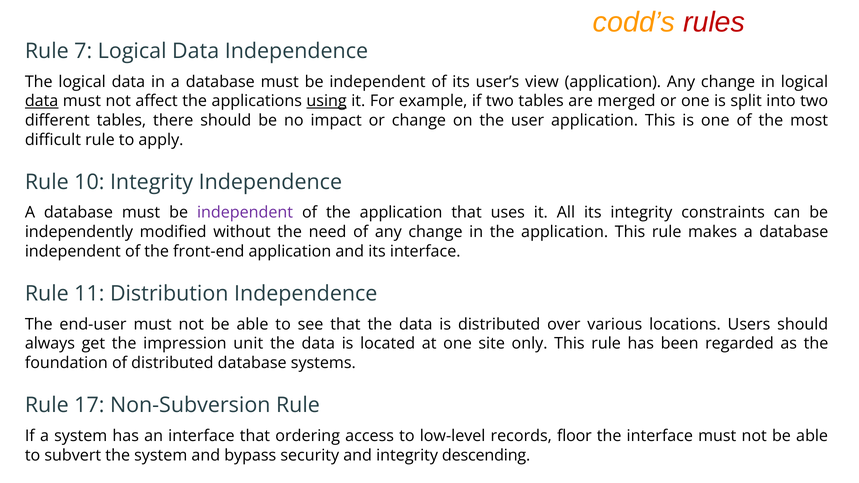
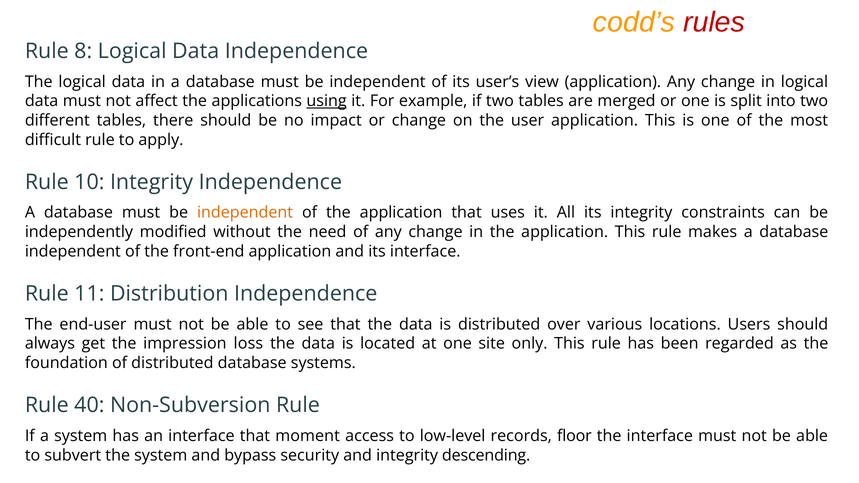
7: 7 -> 8 (83, 51)
data underline: present -> none (42, 101)
independent colour: purple -> orange (245, 213)
unit: unit -> loss (248, 344)
17: 17 -> 40 (89, 405)
ordering: ordering -> moment (308, 436)
